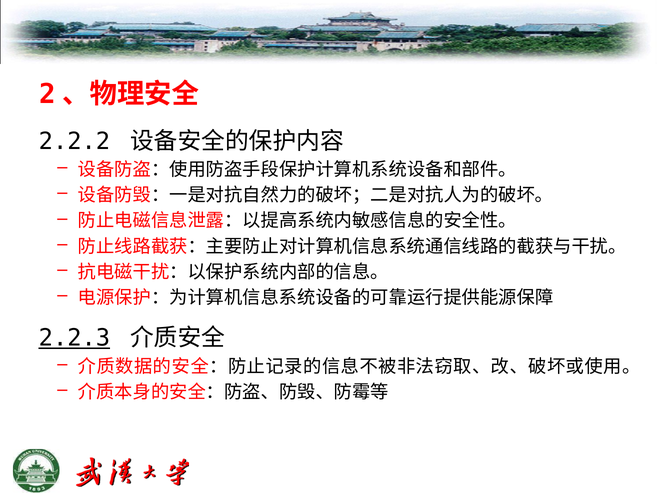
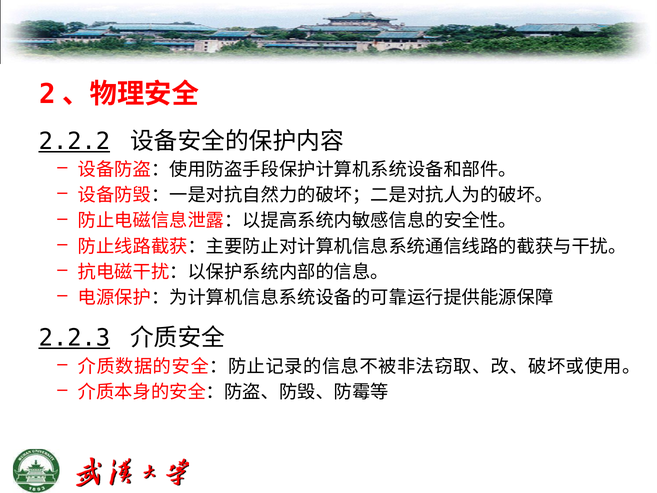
2.2.2 underline: none -> present (74, 141)
